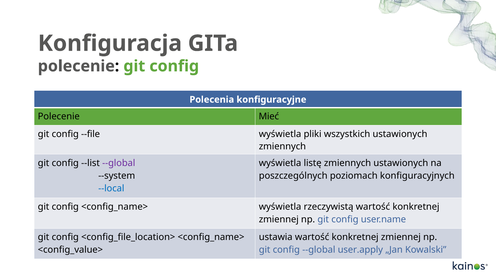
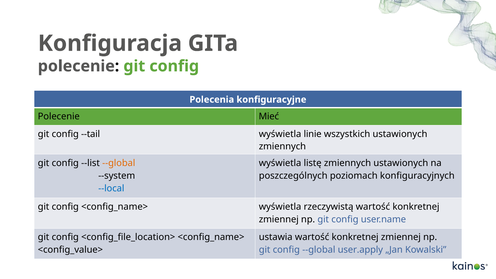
--file: --file -> --tail (91, 134)
pliki: pliki -> linie (313, 134)
--global colour: purple -> orange (119, 163)
